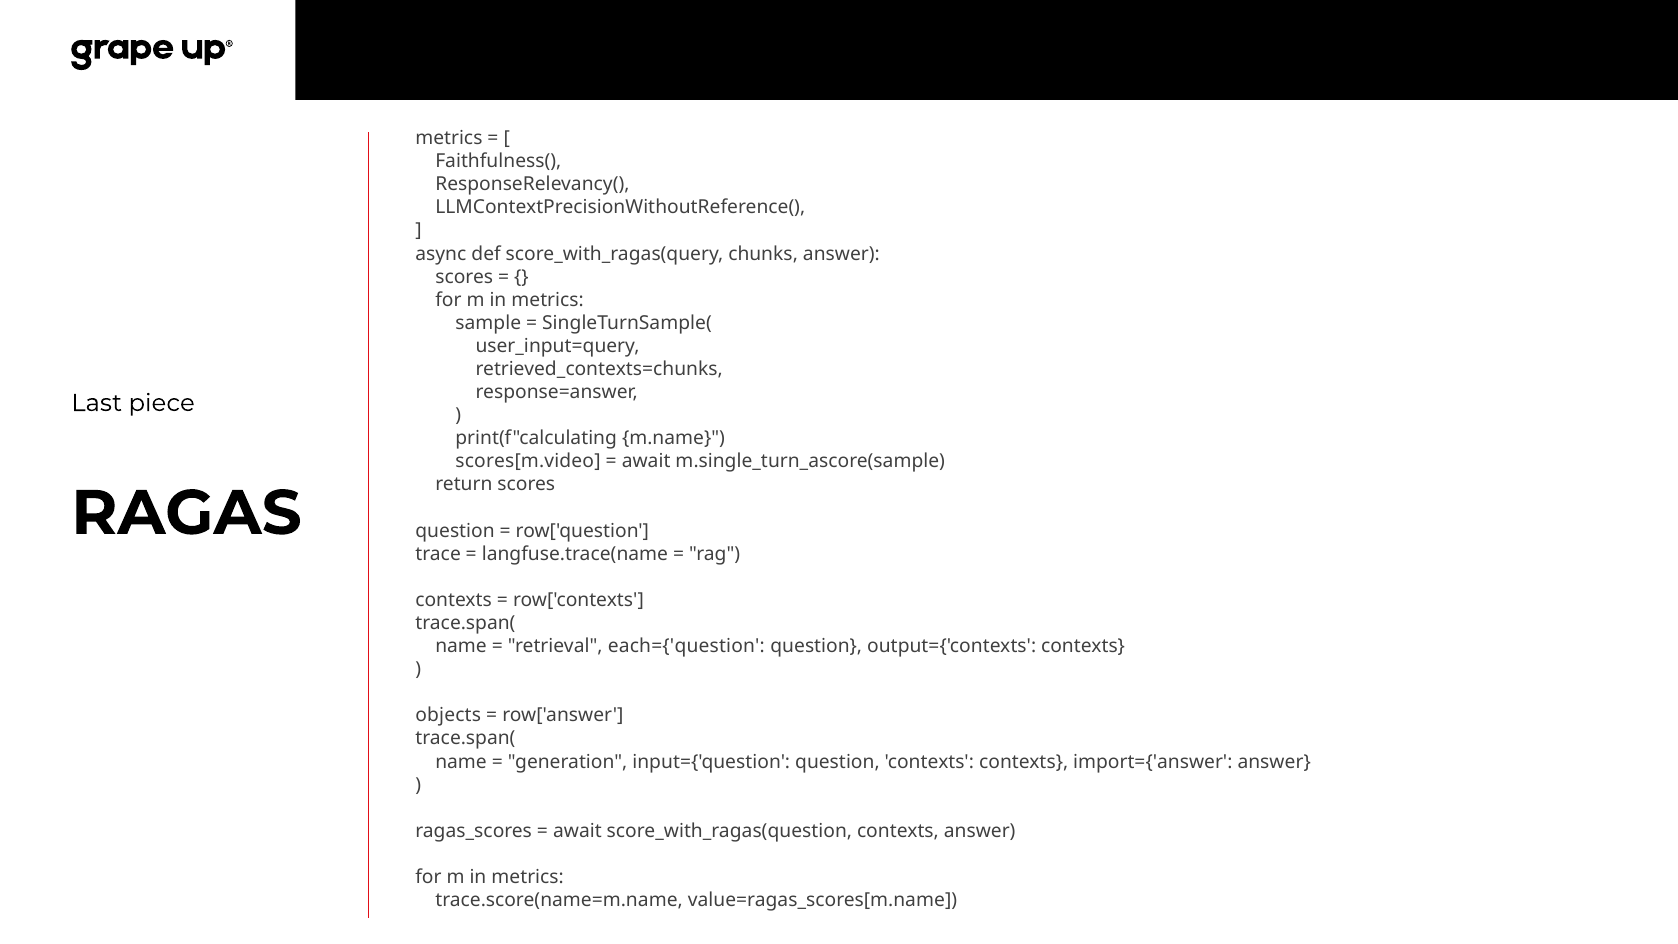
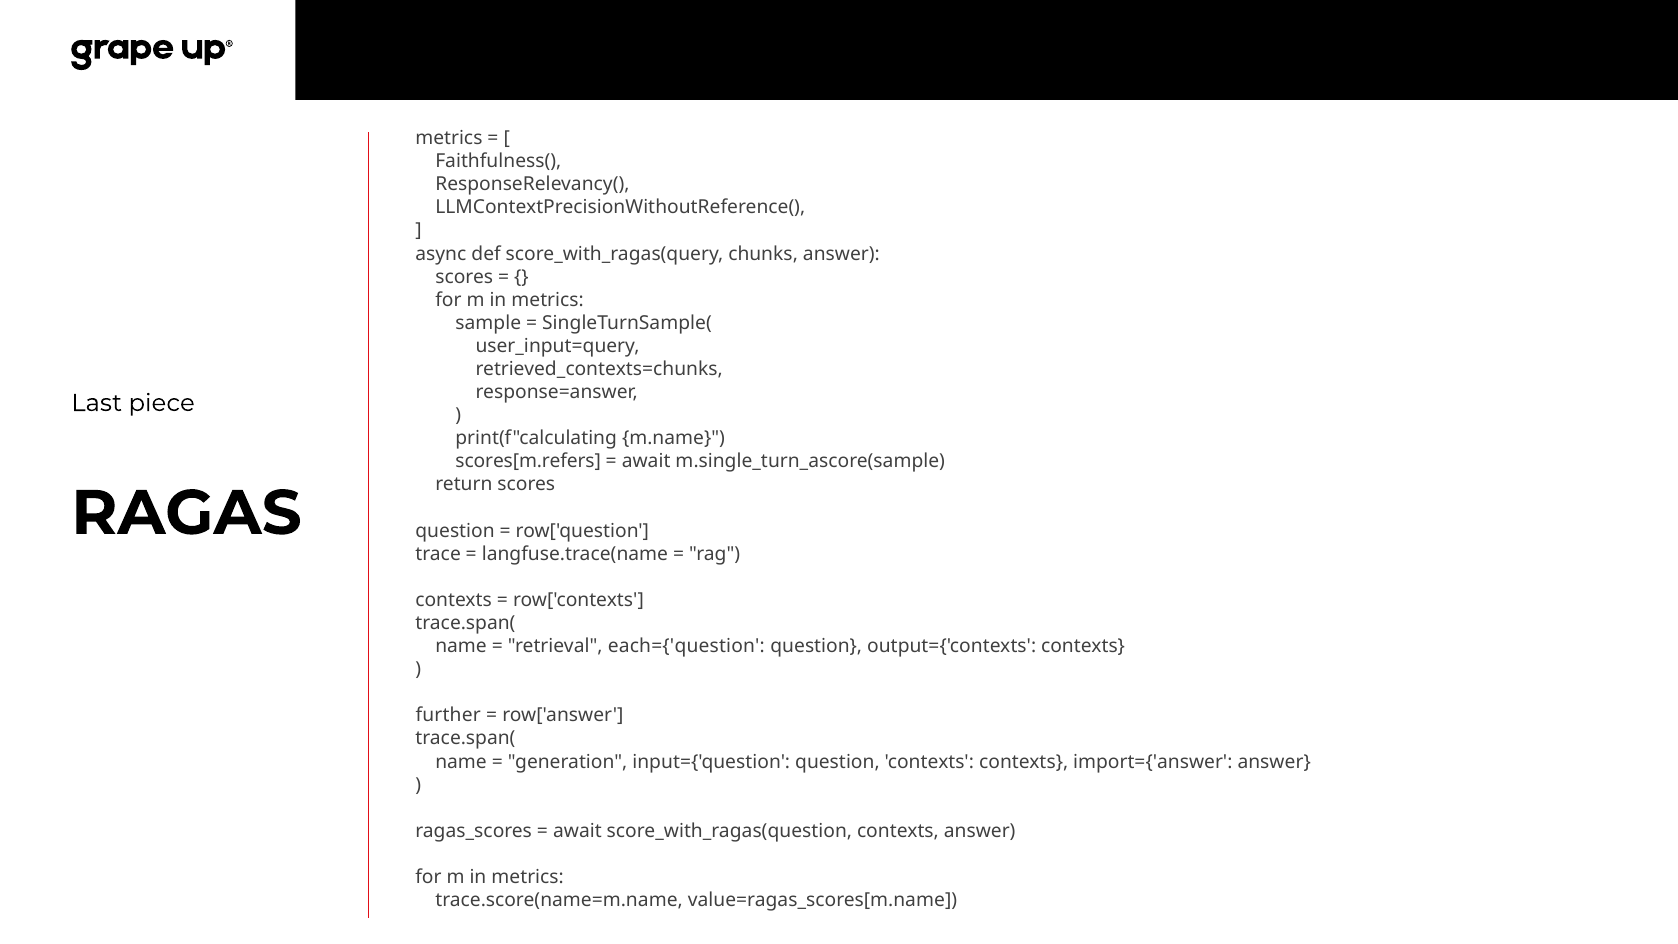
scores[m.video: scores[m.video -> scores[m.refers (528, 461)
objects: objects -> further (448, 715)
